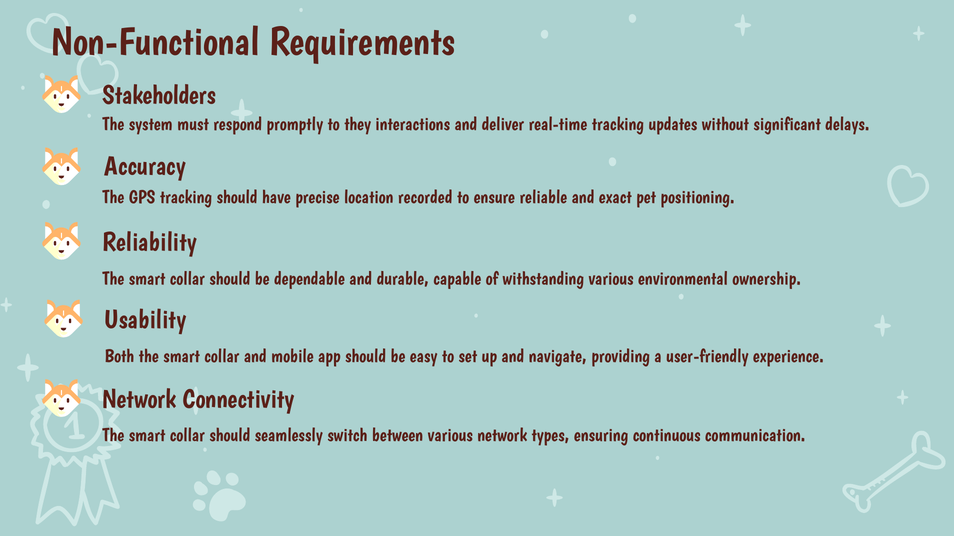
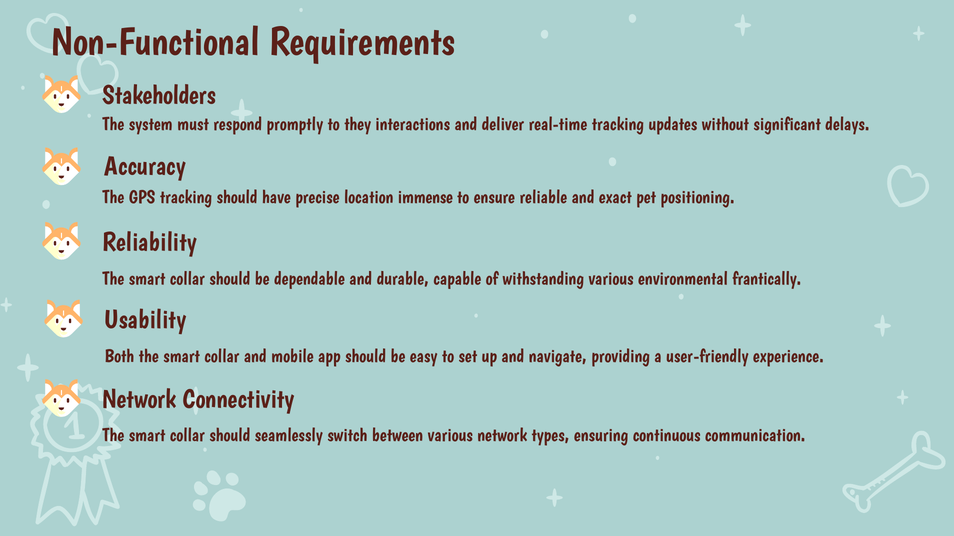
recorded: recorded -> immense (425, 197)
ownership: ownership -> frantically (767, 279)
